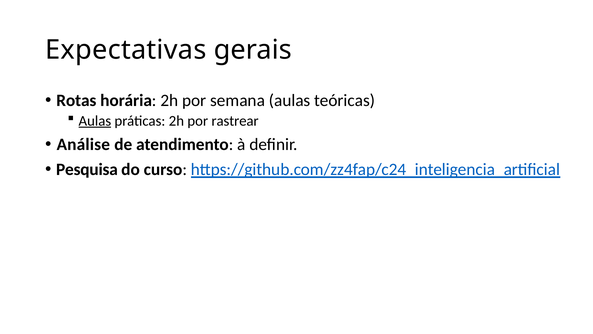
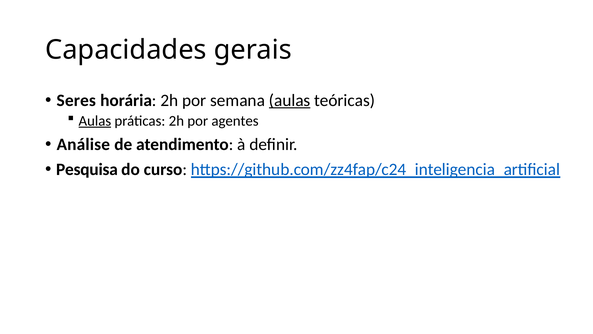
Expectativas: Expectativas -> Capacidades (126, 50)
Rotas: Rotas -> Seres (76, 100)
aulas underline: none -> present (290, 100)
rastrear: rastrear -> agentes (235, 121)
